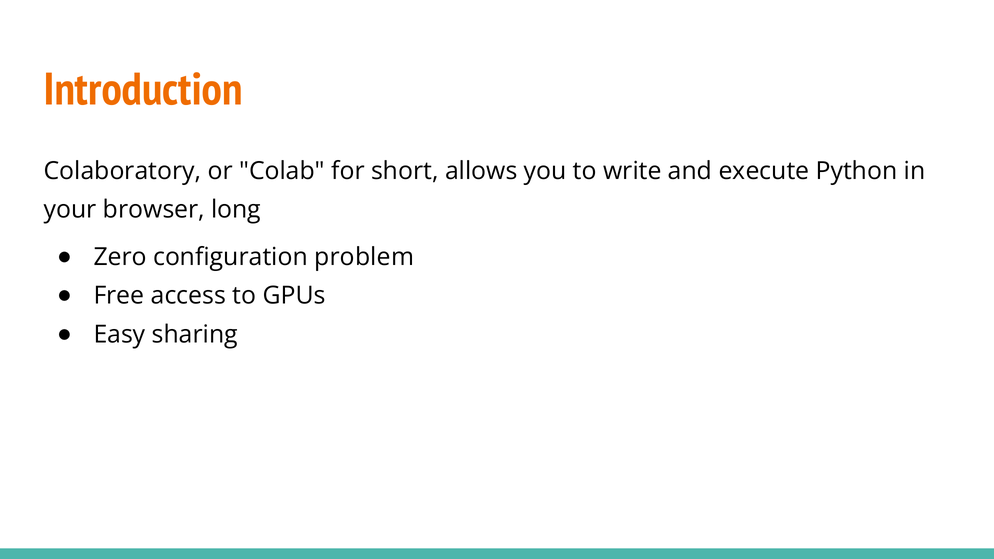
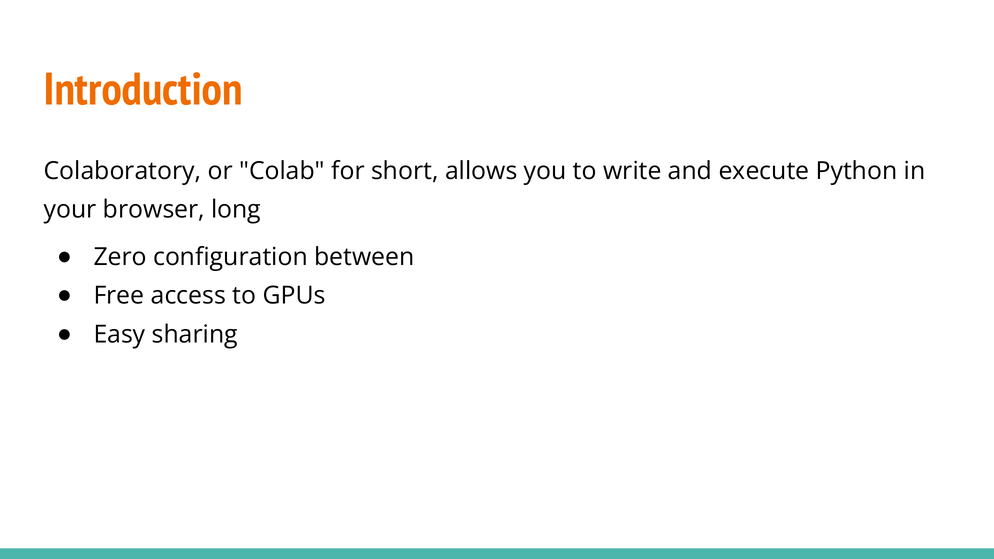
problem: problem -> between (364, 257)
